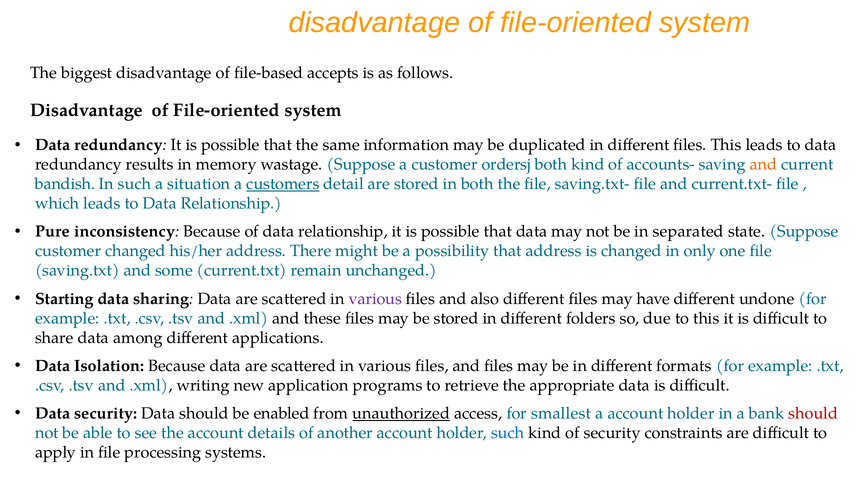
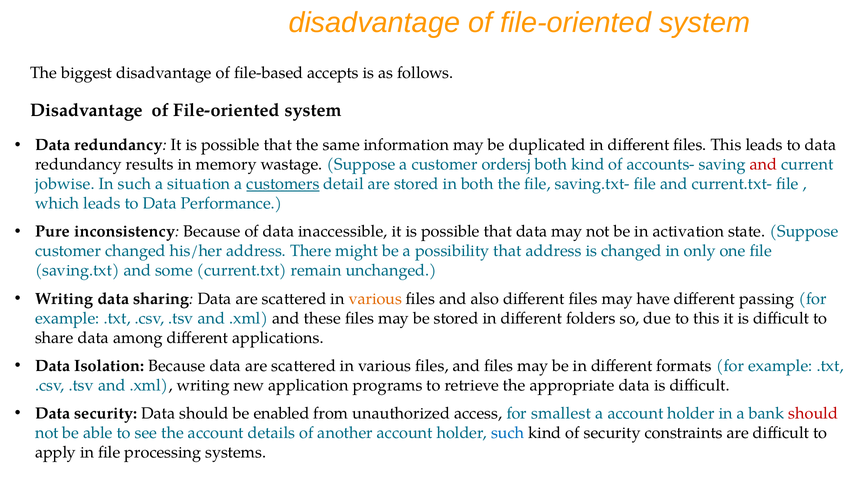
and colour: orange -> red (763, 164)
bandish: bandish -> jobwise (65, 184)
to Data Relationship: Relationship -> Performance (231, 203)
of data relationship: relationship -> inaccessible (343, 231)
separated: separated -> activation (688, 231)
Starting: Starting -> Writing (64, 298)
various colour: purple -> orange (375, 298)
undone: undone -> passing (767, 298)
unauthorized underline: present -> none (401, 413)
